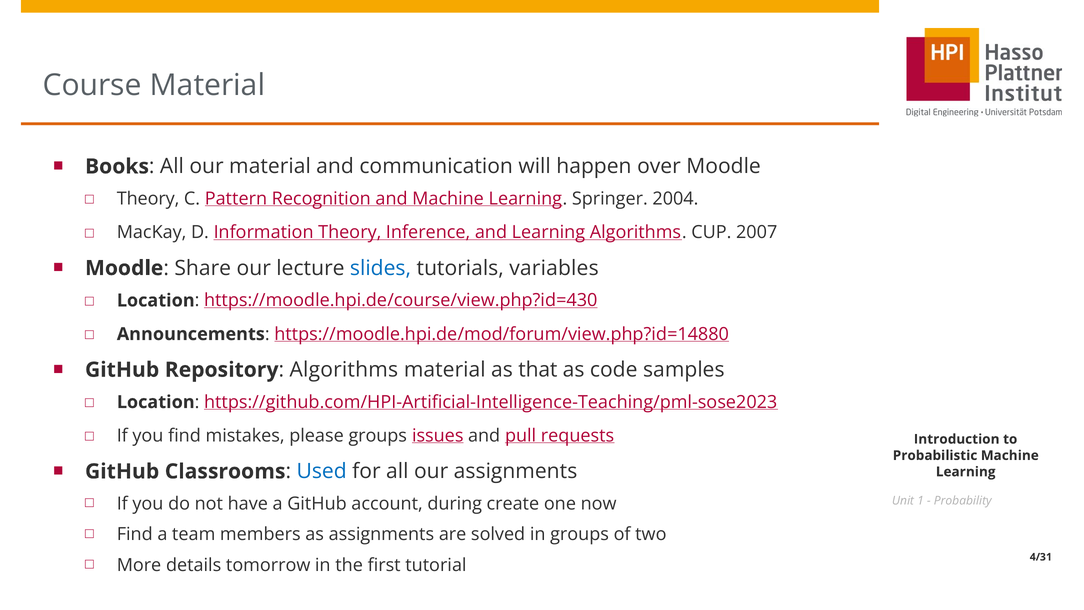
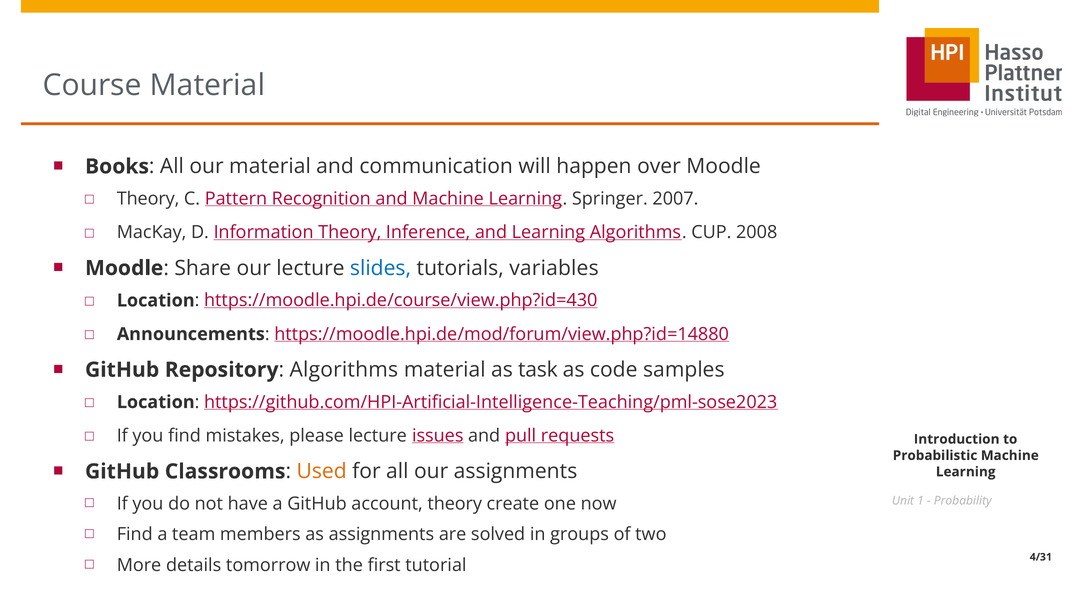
2004: 2004 -> 2007 (675, 199)
2007: 2007 -> 2008 (757, 232)
that: that -> task (538, 370)
please groups: groups -> lecture (378, 436)
Used colour: blue -> orange (322, 471)
account during: during -> theory (455, 504)
